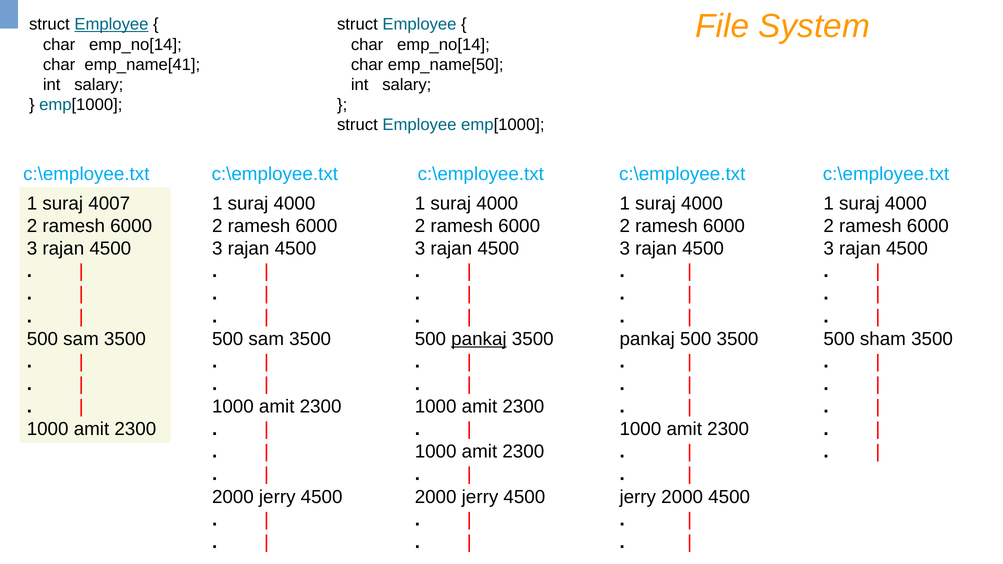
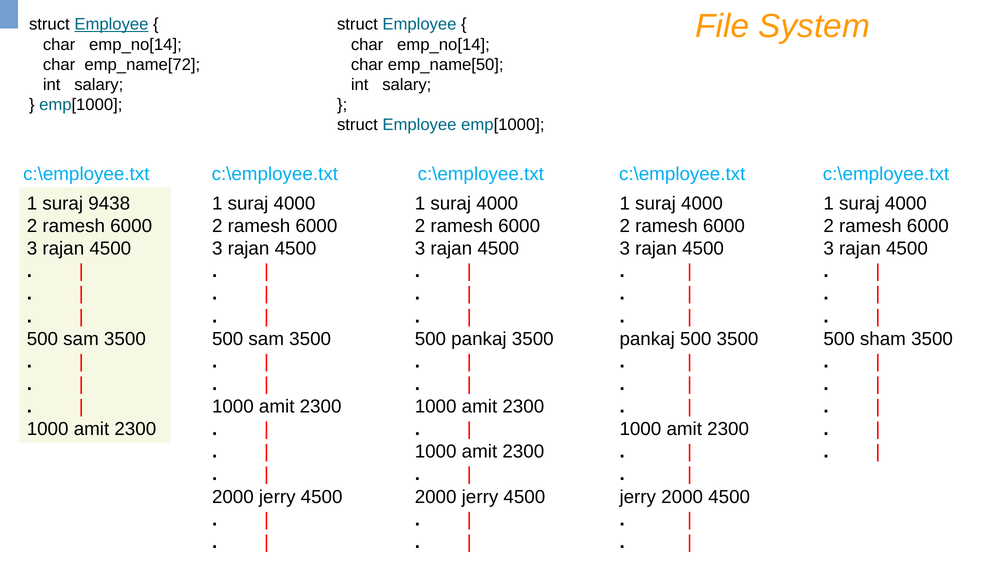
emp_name[41: emp_name[41 -> emp_name[72 (142, 65)
4007: 4007 -> 9438 (109, 204)
pankaj underline: present -> none (479, 339)
